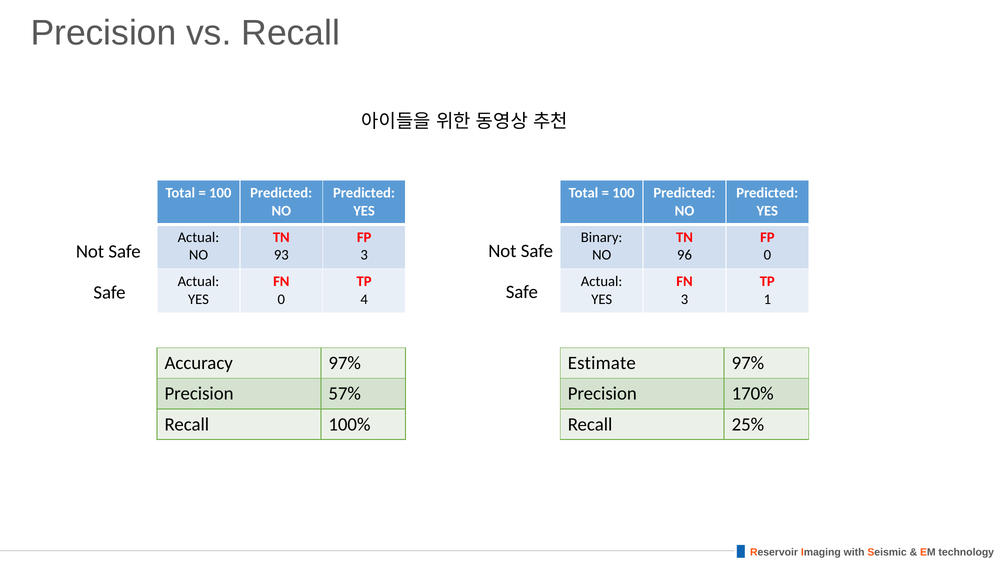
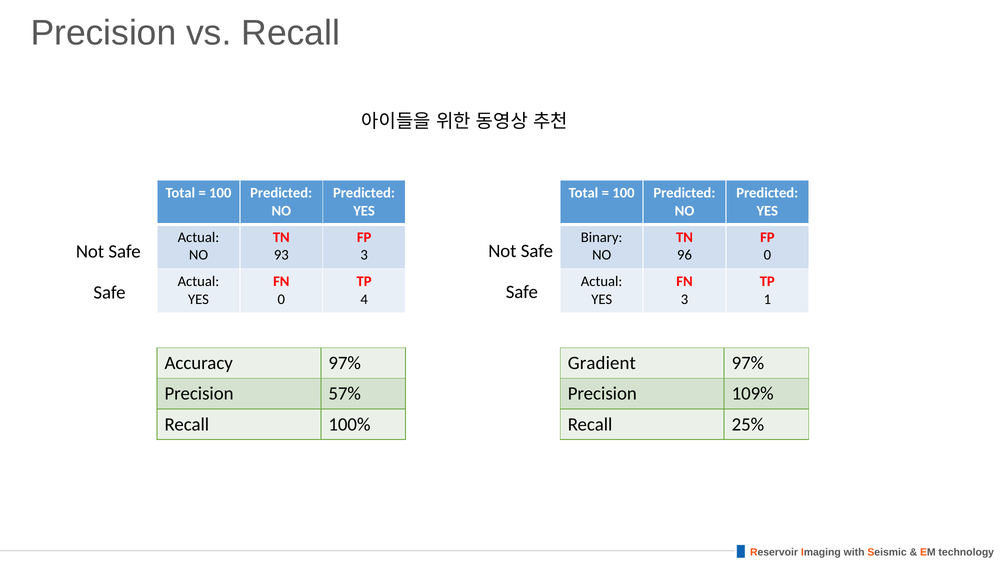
Estimate: Estimate -> Gradient (602, 363)
170%: 170% -> 109% (753, 394)
